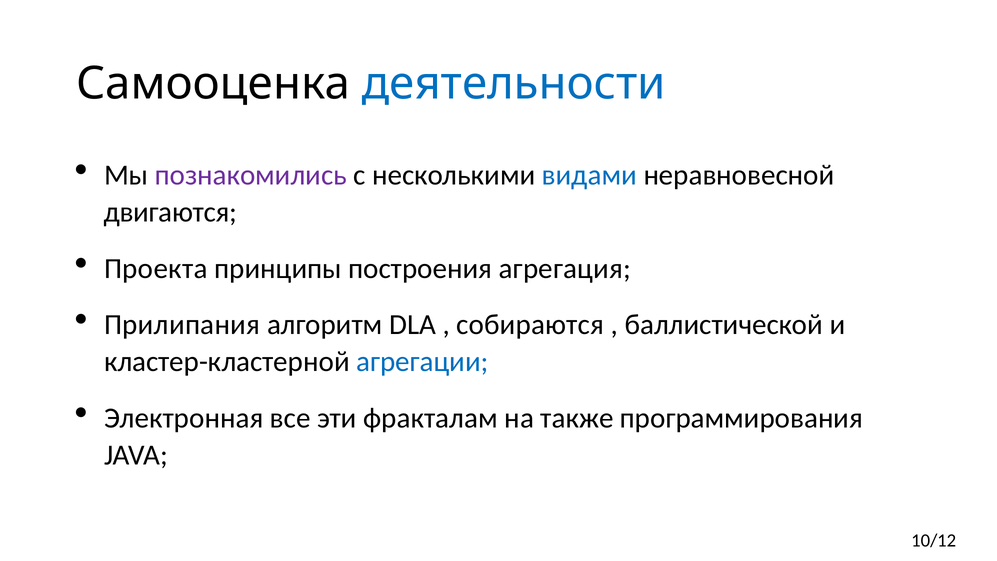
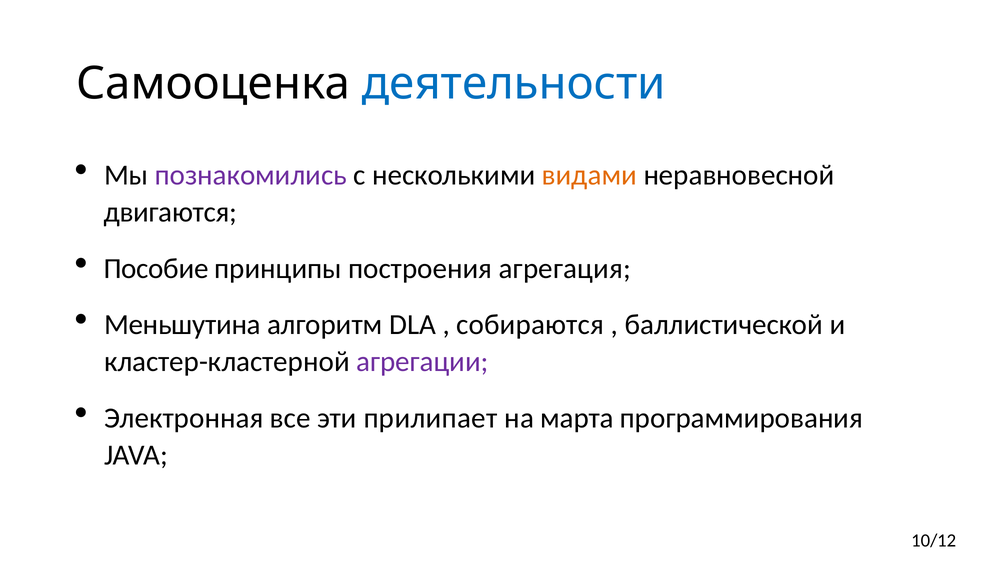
видами colour: blue -> orange (589, 175)
Проекта: Проекта -> Пособие (156, 268)
Прилипания: Прилипания -> Меньшутина (182, 324)
агрегации colour: blue -> purple (422, 362)
фракталам: фракталам -> прилипает (430, 418)
также: также -> марта (577, 418)
